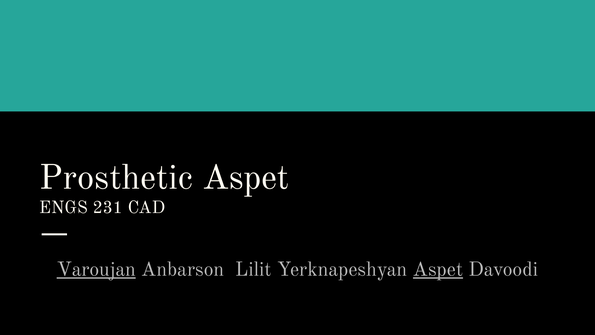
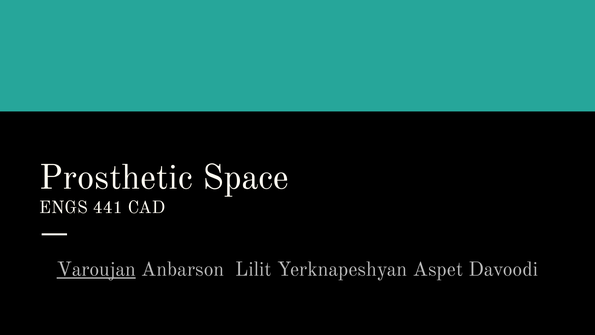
Prosthetic Aspet: Aspet -> Space (246, 177)
231: 231 -> 441 (108, 207)
Aspet underline: present -> none (438, 269)
